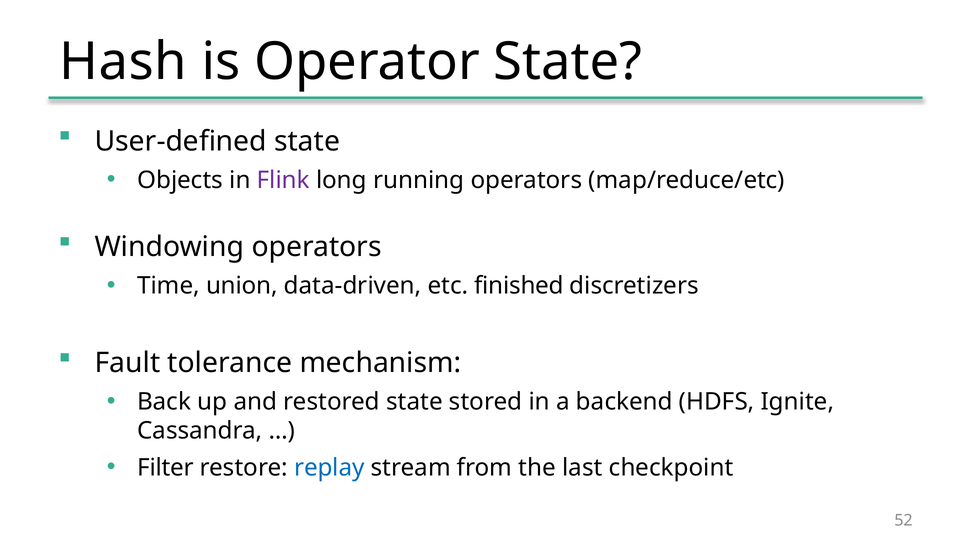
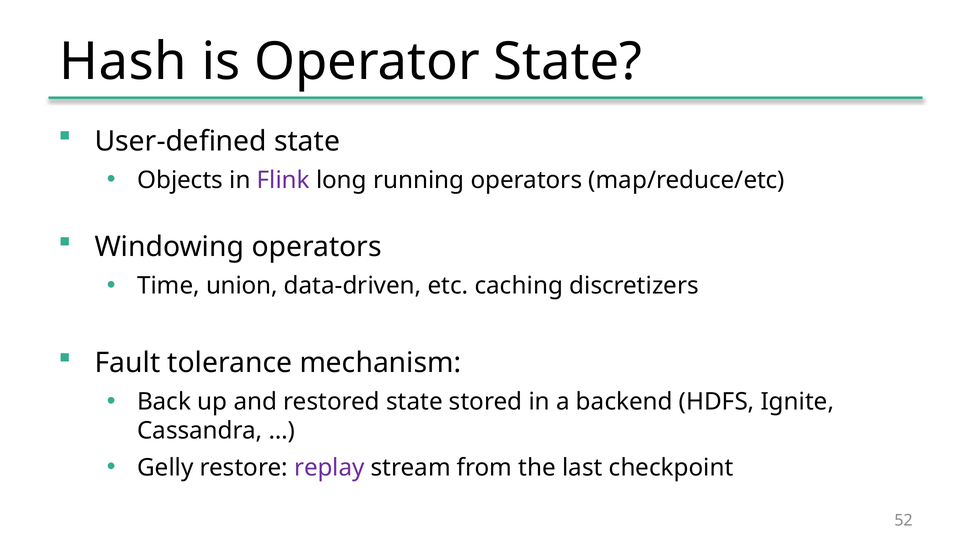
finished: finished -> caching (519, 286)
Filter: Filter -> Gelly (165, 468)
replay colour: blue -> purple (329, 468)
